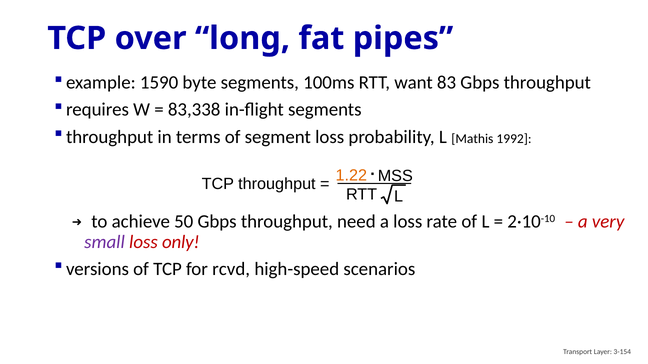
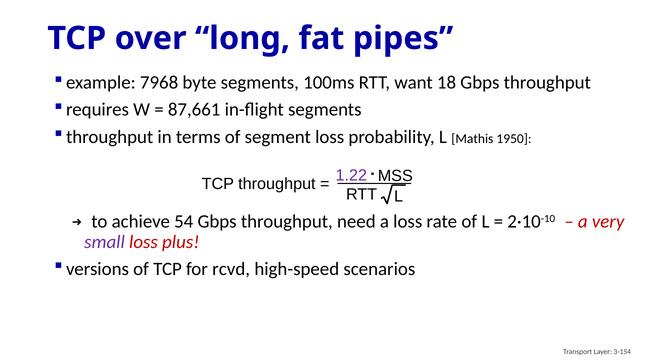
1590: 1590 -> 7968 (159, 83)
83: 83 -> 18 (447, 83)
83,338: 83,338 -> 87,661 (194, 110)
1992: 1992 -> 1950 (514, 139)
1.22 colour: orange -> purple (351, 176)
50: 50 -> 54 (184, 222)
only: only -> plus (181, 242)
